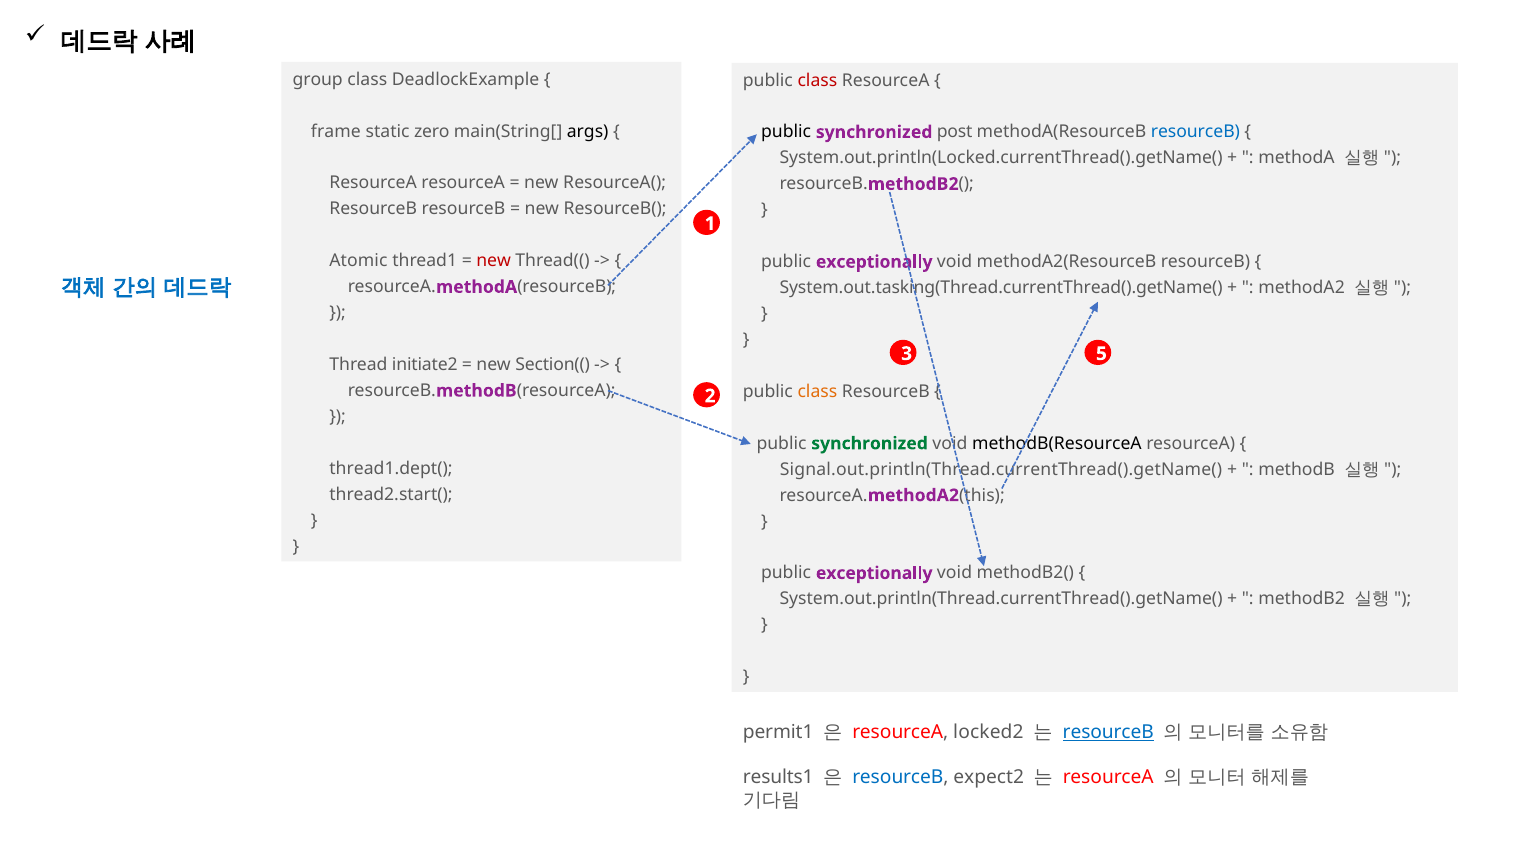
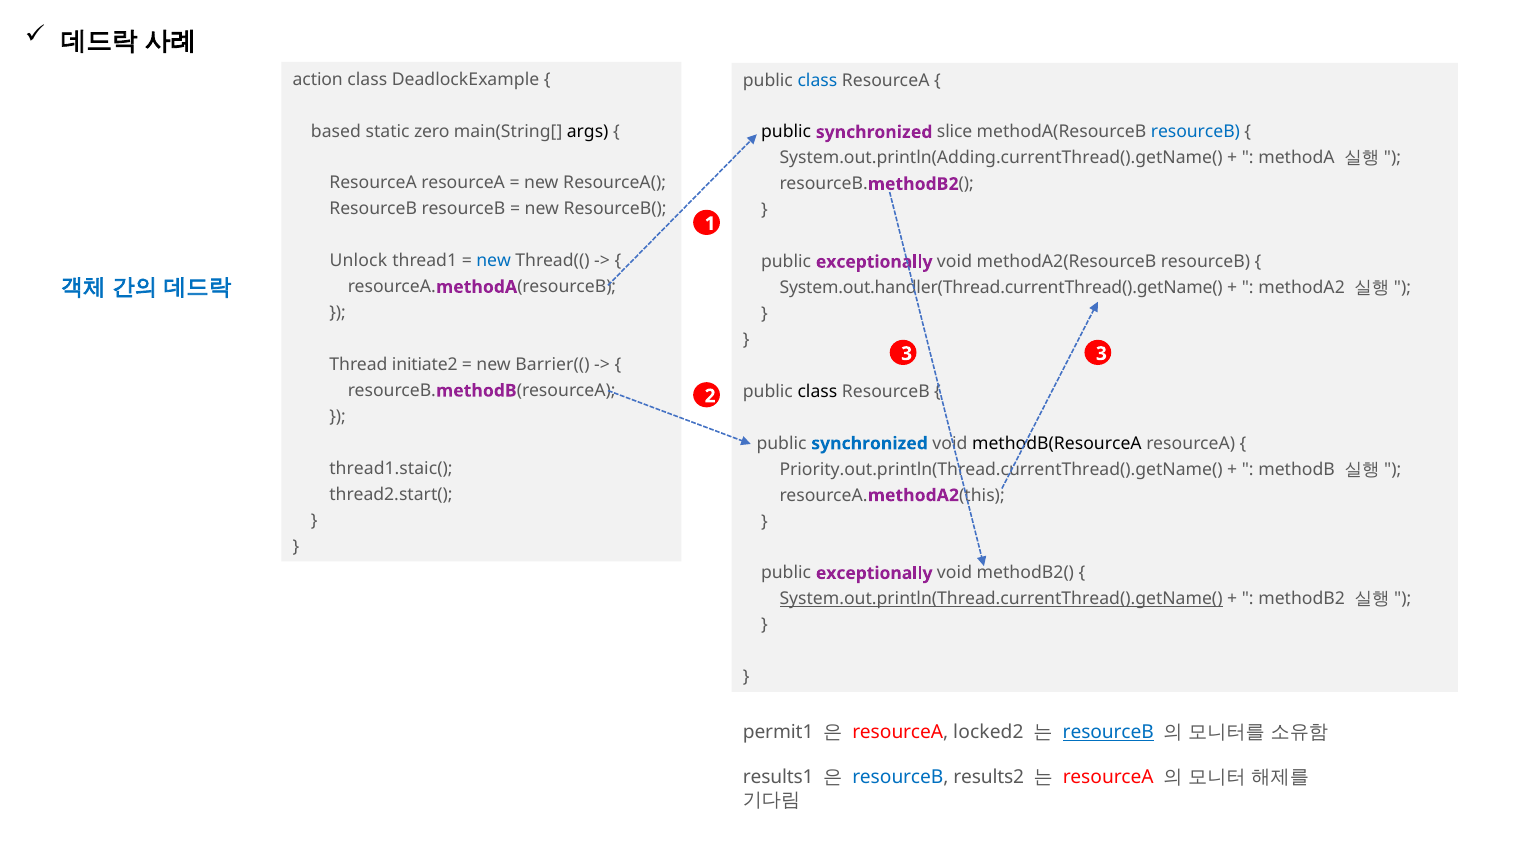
group: group -> action (318, 79)
class colour: red -> blue (817, 80)
frame: frame -> based (336, 131)
post: post -> slice (955, 132)
System.out.println(Locked.currentThread().getName(: System.out.println(Locked.currentThread().getName( -> System.out.println(Adding.currentThread().getName( (1001, 158)
Atomic: Atomic -> Unlock (358, 261)
new colour: red -> blue (494, 261)
System.out.tasking(Thread.currentThread().getName(: System.out.tasking(Thread.currentThread().getName( -> System.out.handler(Thread.currentThread().getName( (1001, 288)
3 5: 5 -> 3 (1101, 354)
Section((: Section(( -> Barrier(( (552, 365)
class colour: orange -> black (817, 392)
synchronized colour: green -> blue (870, 443)
thread1.dept(: thread1.dept( -> thread1.staic( (391, 469)
Signal.out.println(Thread.currentThread().getName(: Signal.out.println(Thread.currentThread().getName( -> Priority.out.println(Thread.currentThread().getName( (1001, 469)
System.out.println(Thread.currentThread().getName( underline: none -> present (1001, 599)
expect2: expect2 -> results2 (989, 777)
